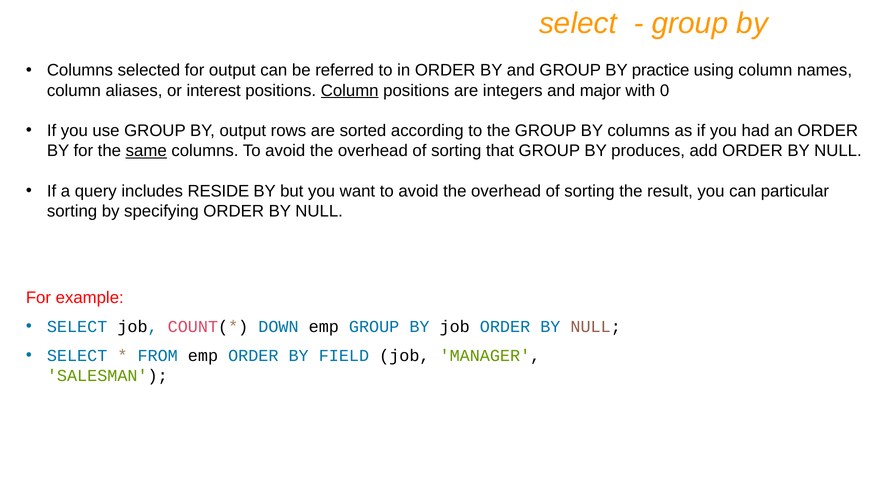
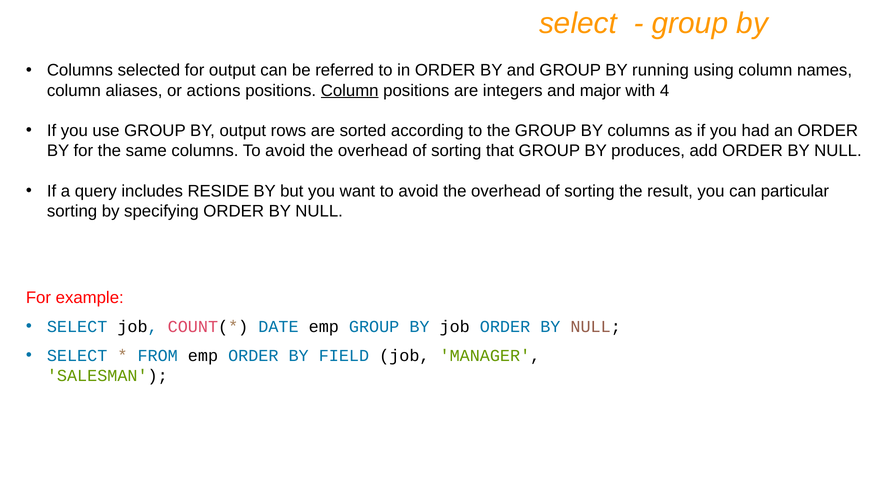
practice: practice -> running (660, 70)
interest: interest -> actions (214, 91)
0: 0 -> 4 (665, 91)
same underline: present -> none (146, 151)
DOWN: DOWN -> DATE (278, 327)
